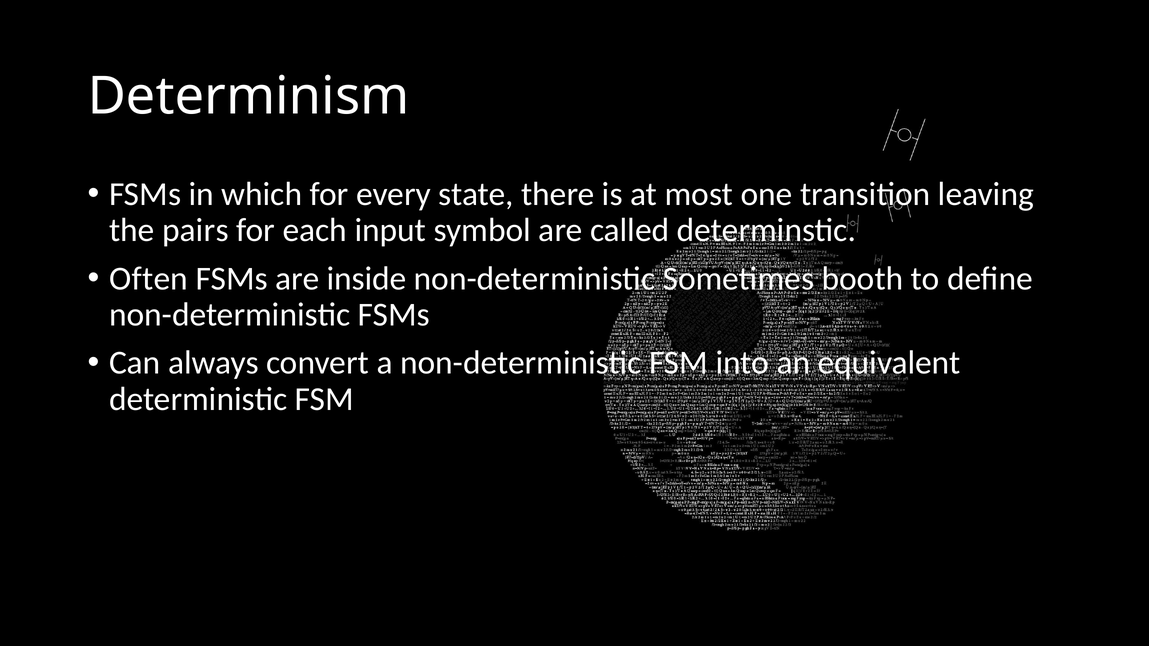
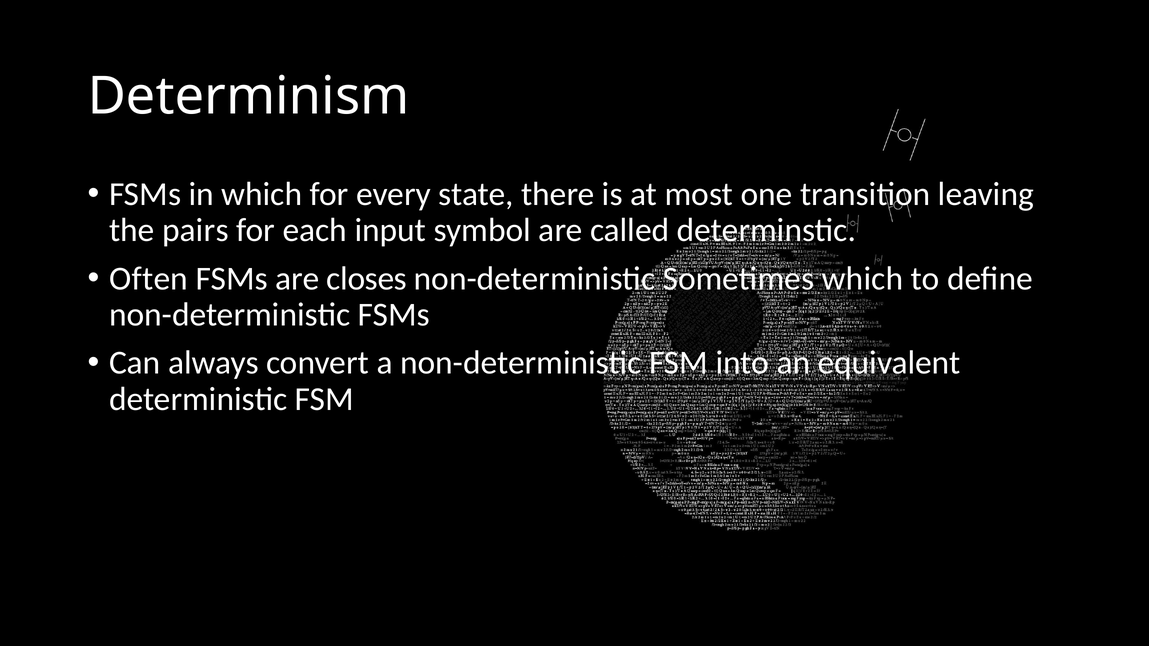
inside: inside -> closes (367, 279)
Sometimes booth: booth -> which (862, 279)
